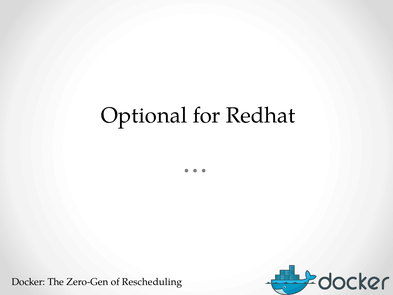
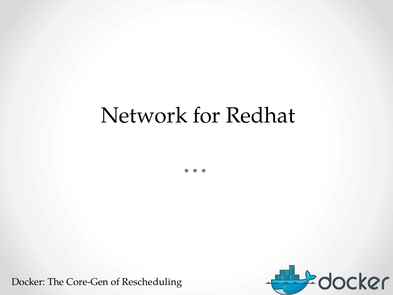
Optional: Optional -> Network (144, 115)
Zero-Gen: Zero-Gen -> Core-Gen (87, 282)
